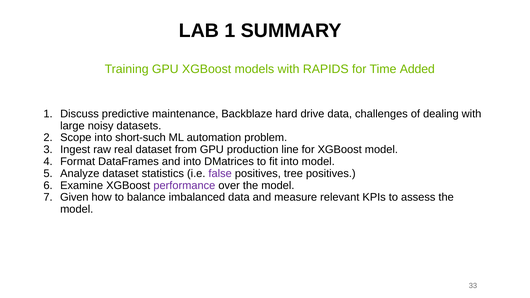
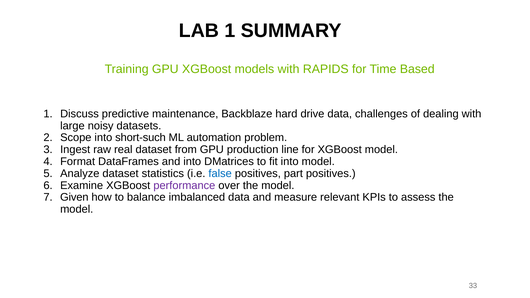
Added: Added -> Based (417, 69)
false colour: purple -> blue (220, 174)
tree: tree -> part (293, 174)
